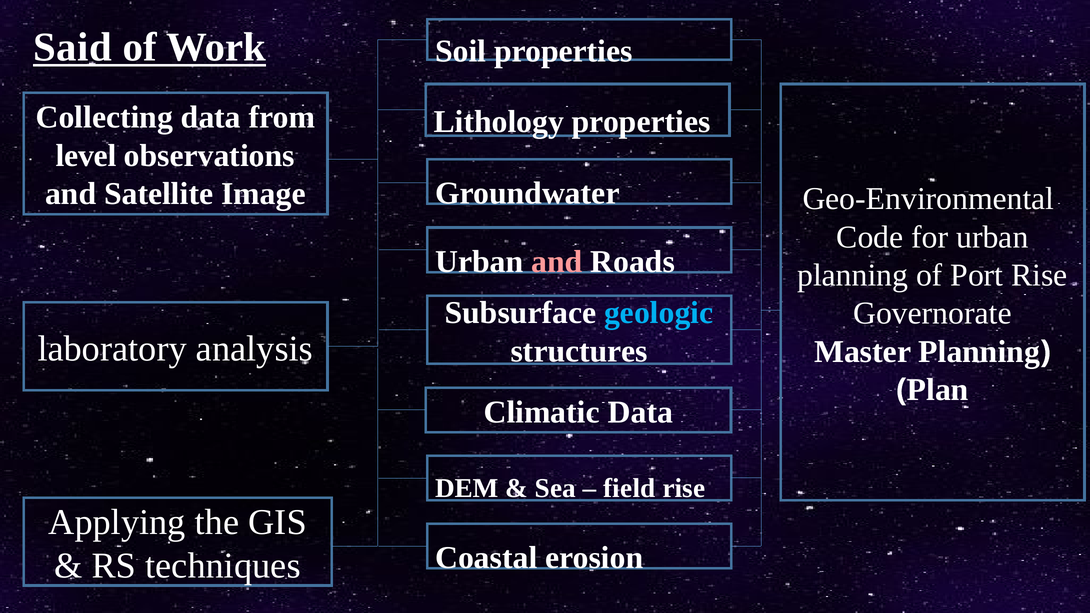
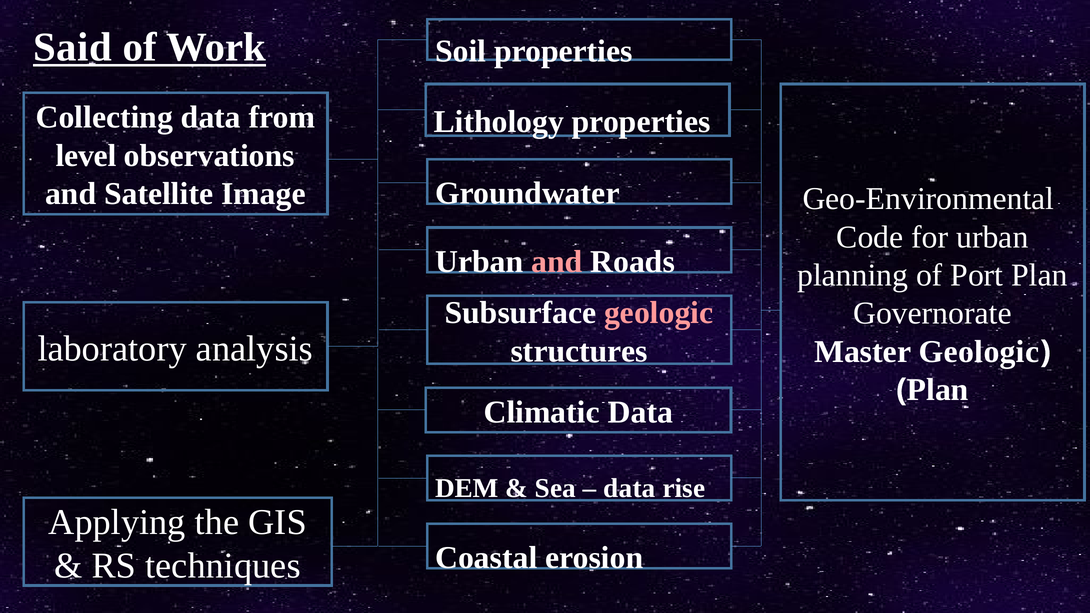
Port Rise: Rise -> Plan (1039, 275)
geologic colour: light blue -> pink (659, 313)
Master Planning: Planning -> Geologic (979, 352)
field: field -> data (629, 488)
